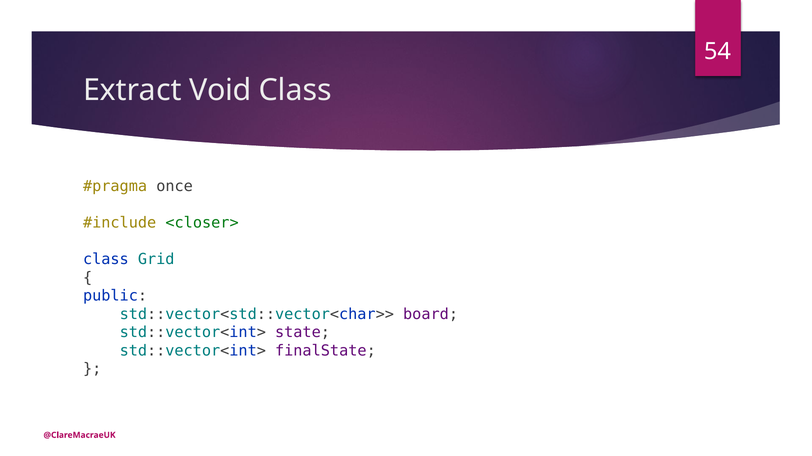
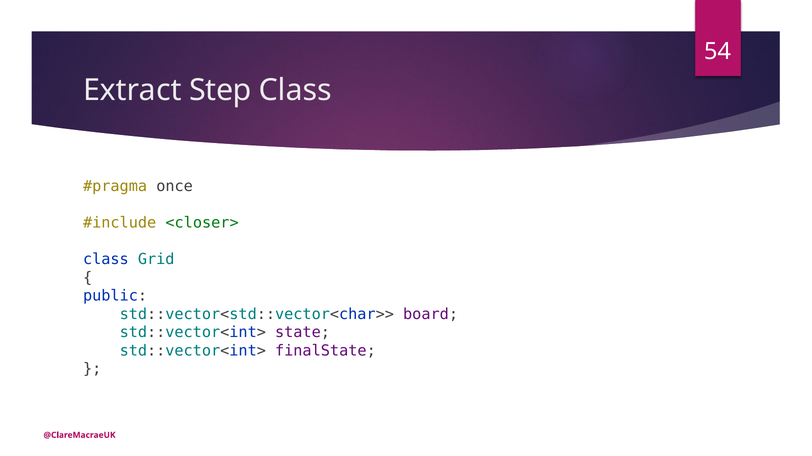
Void: Void -> Step (220, 91)
